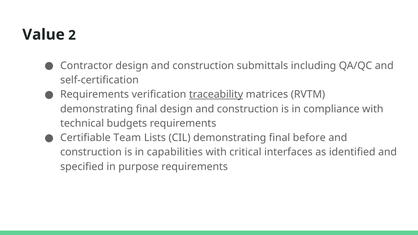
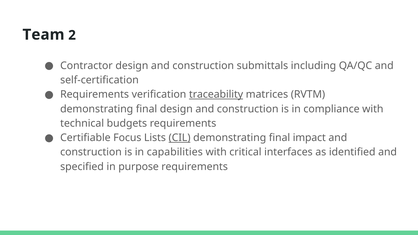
Value: Value -> Team (43, 35)
Team: Team -> Focus (127, 138)
CIL underline: none -> present (180, 138)
before: before -> impact (309, 138)
